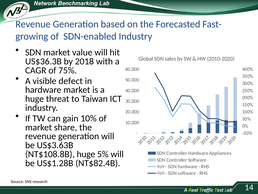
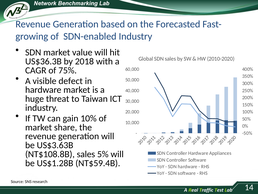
NT$108.8B huge: huge -> sales (86, 154)
NT$82.4B: NT$82.4B -> NT$59.4B (98, 163)
